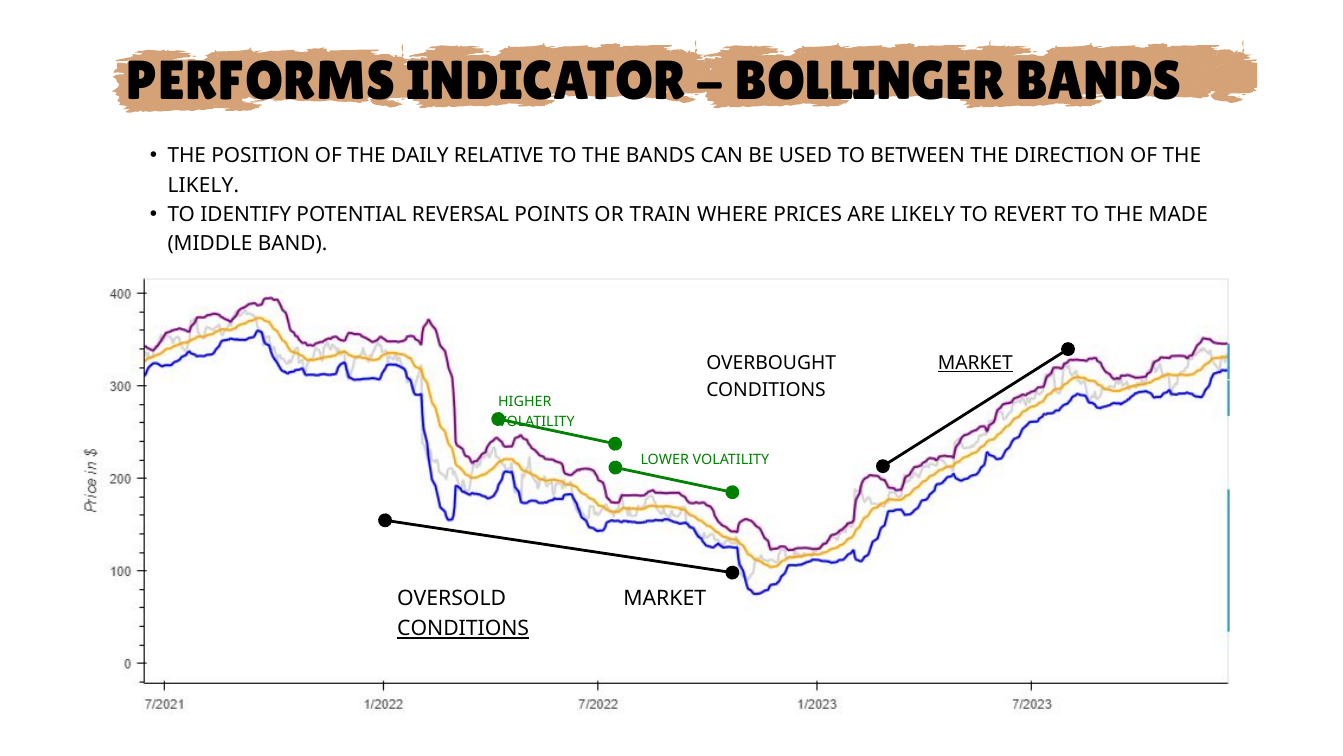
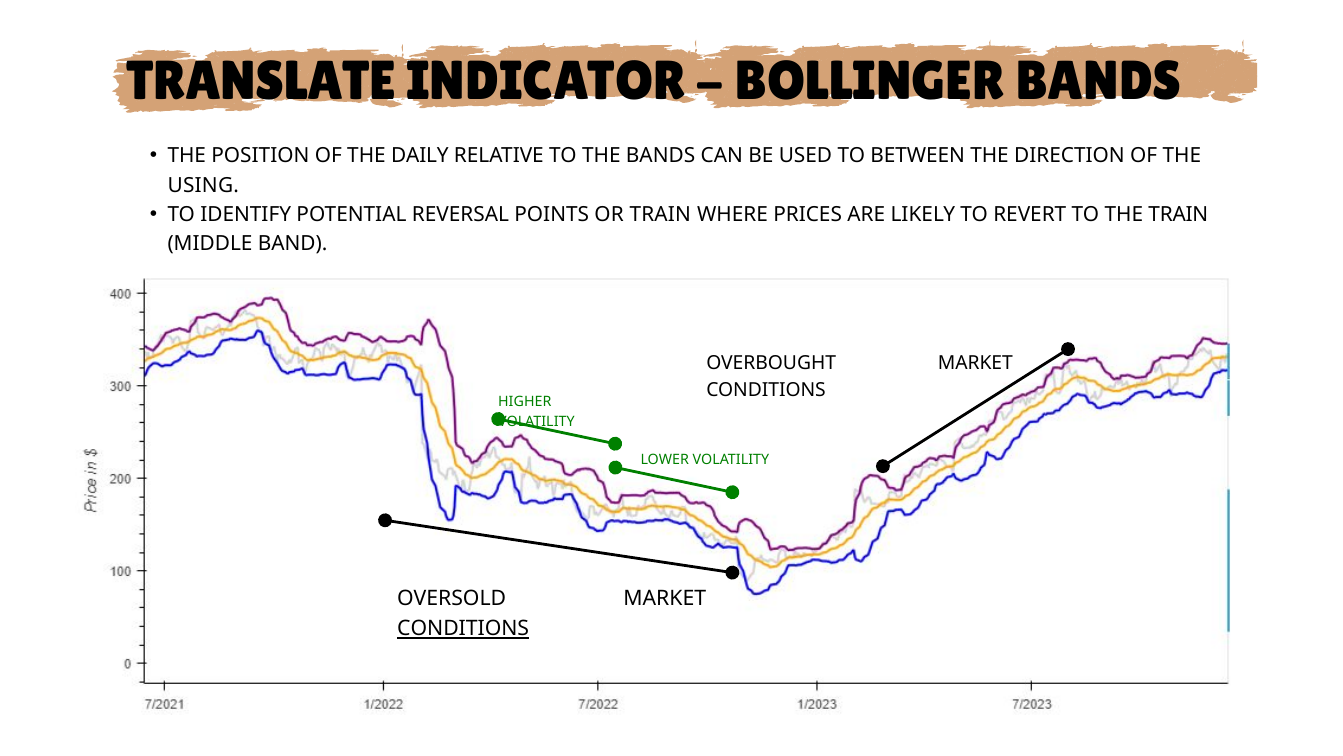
PERFORMS: PERFORMS -> TRANSLATE (262, 81)
LIKELY: LIKELY -> USING (203, 185)
THE MADE: MADE -> TRAIN (1178, 214)
MARKET underline: present -> none (975, 363)
